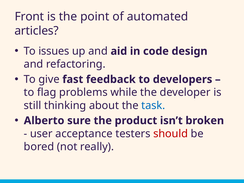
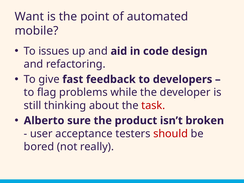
Front: Front -> Want (29, 16)
articles: articles -> mobile (37, 31)
task colour: blue -> red (153, 105)
